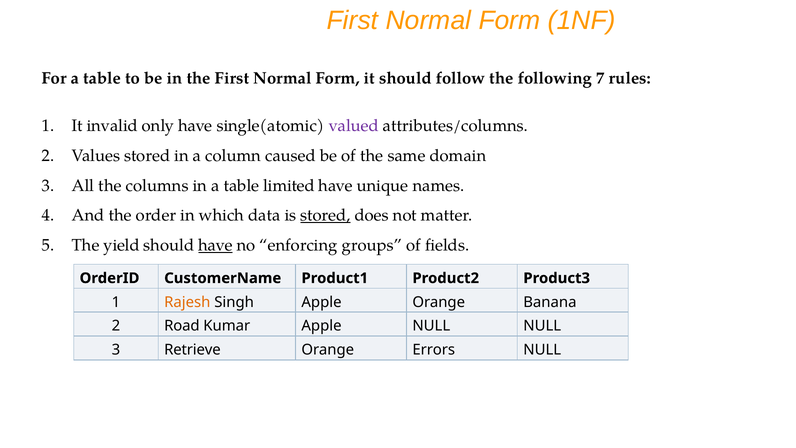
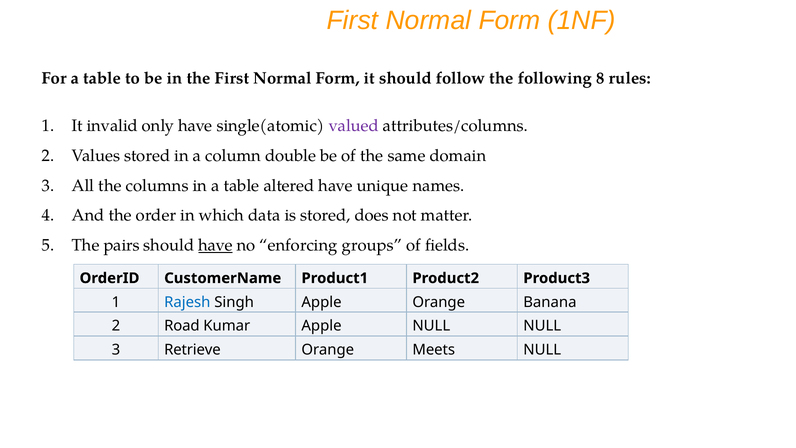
7: 7 -> 8 (600, 78)
caused: caused -> double (291, 156)
limited: limited -> altered (289, 186)
stored underline: present -> none (325, 215)
yield: yield -> pairs (122, 245)
Rajesh colour: orange -> blue (187, 302)
Errors: Errors -> Meets (434, 350)
